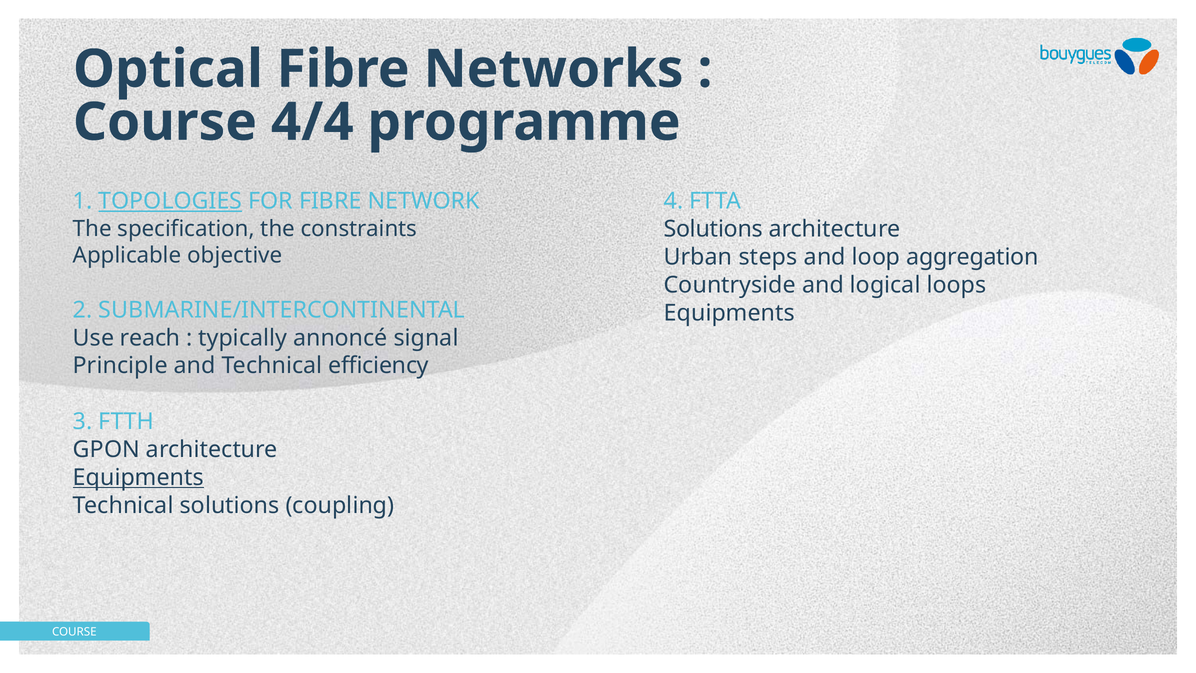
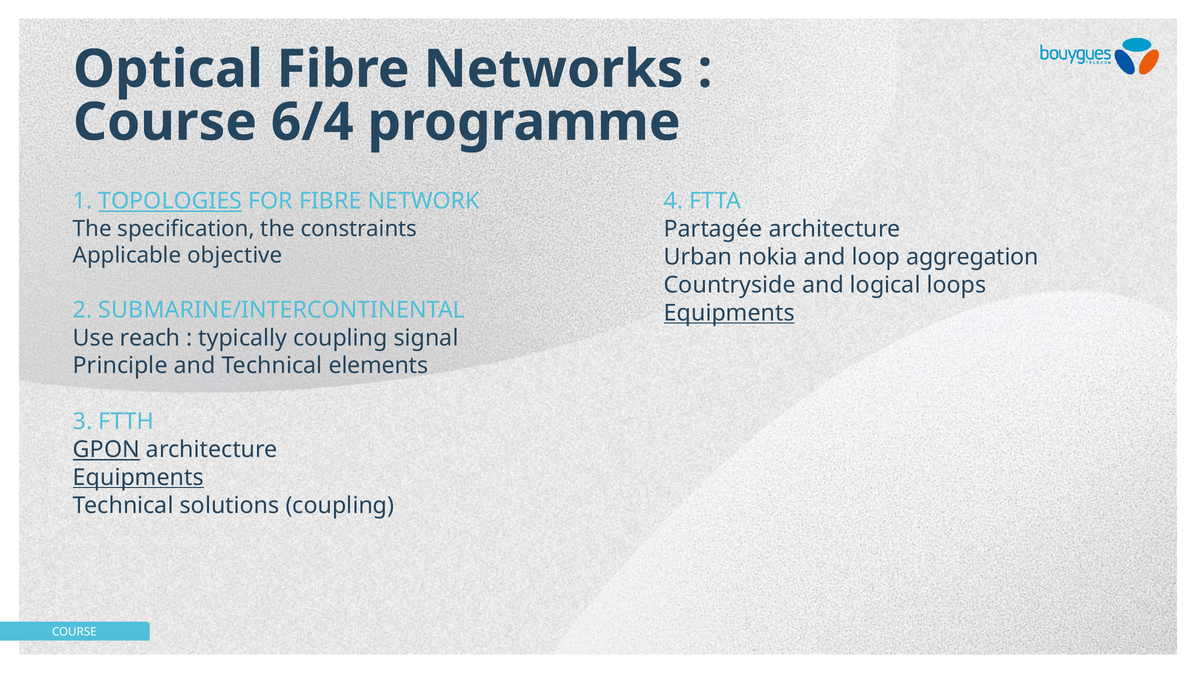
4/4: 4/4 -> 6/4 (312, 122)
Solutions: Solutions -> Partagée (713, 229)
steps: steps -> nokia (768, 257)
Equipments underline: none -> present (729, 313)
typically annoncé: annoncé -> coupling (340, 338)
efficiency: efficiency -> elements (378, 366)
GPON underline: none -> present (106, 449)
